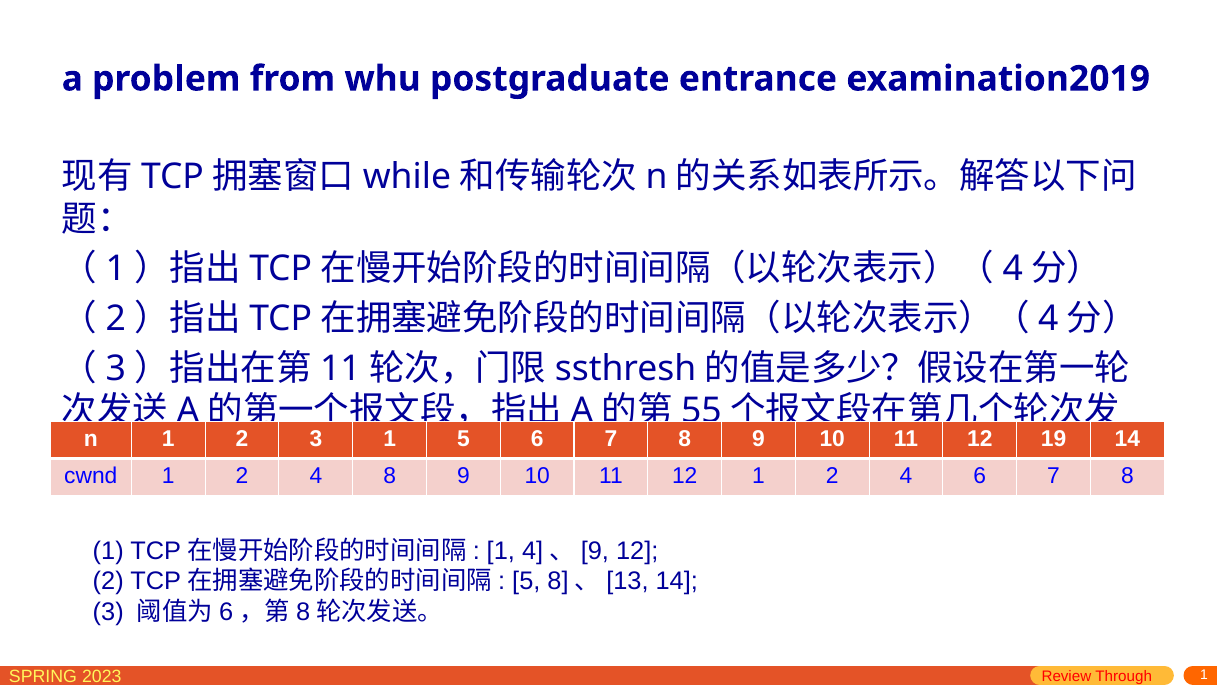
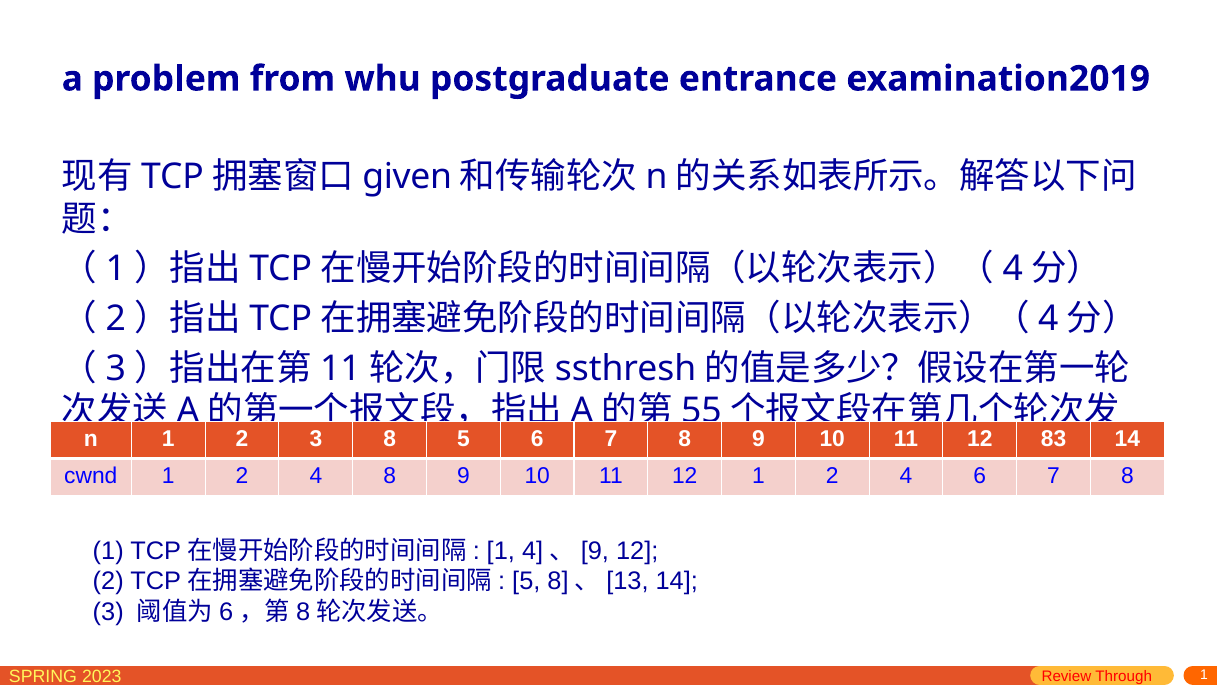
while: while -> given (407, 177)
3 1: 1 -> 8 (390, 439)
19: 19 -> 83 (1054, 439)
